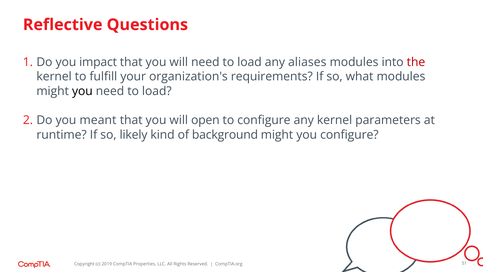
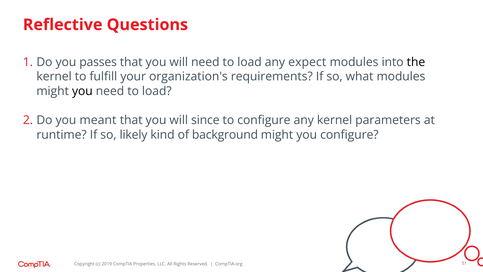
impact: impact -> passes (98, 62)
aliases: aliases -> expect (307, 62)
the colour: red -> black (416, 62)
open: open -> since (205, 120)
